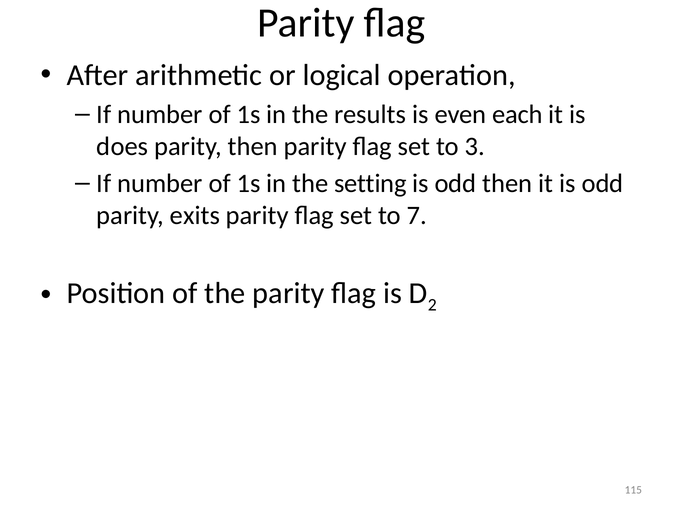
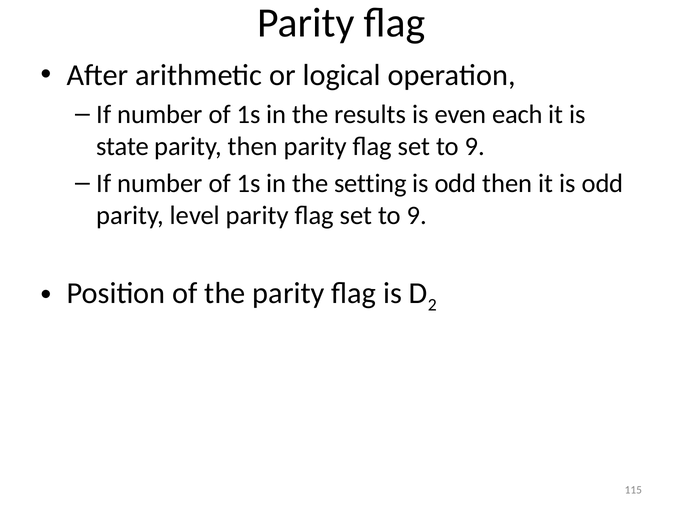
does: does -> state (123, 146)
3: 3 -> 9 (475, 146)
exits: exits -> level (195, 215)
7: 7 -> 9 (417, 215)
